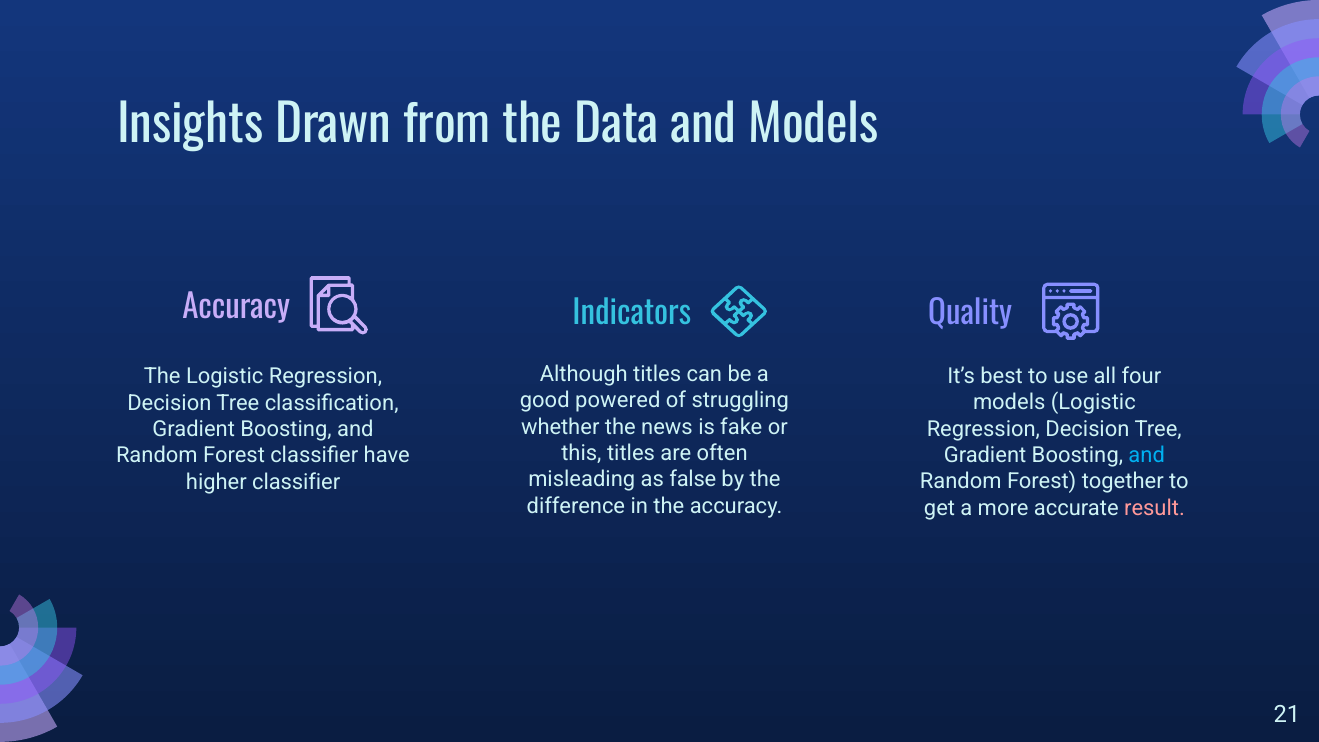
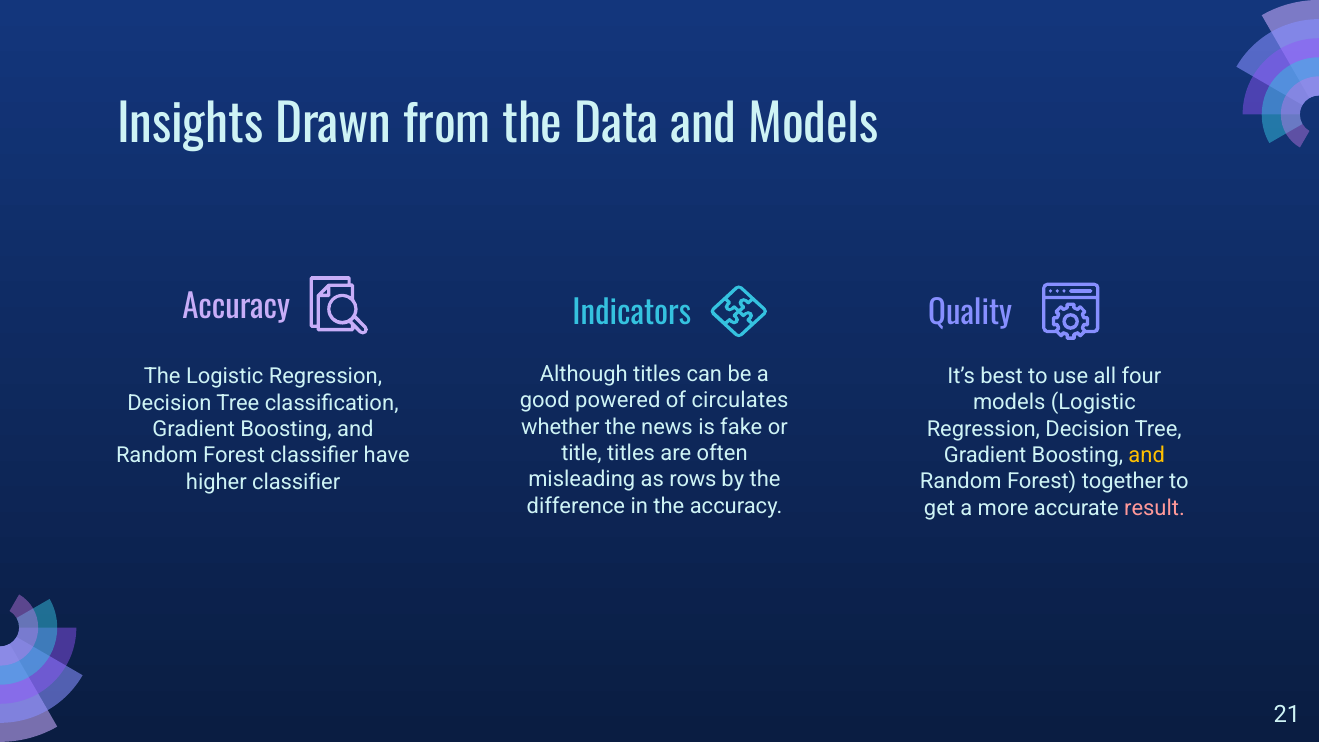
struggling: struggling -> circulates (740, 400)
this: this -> title (581, 453)
and colour: light blue -> yellow (1147, 455)
false: false -> rows (693, 480)
